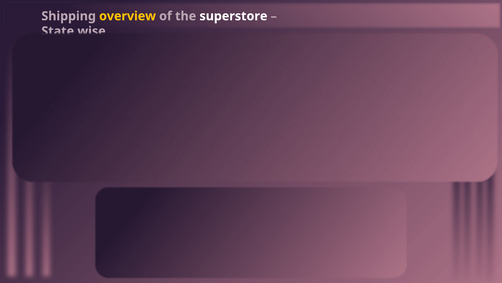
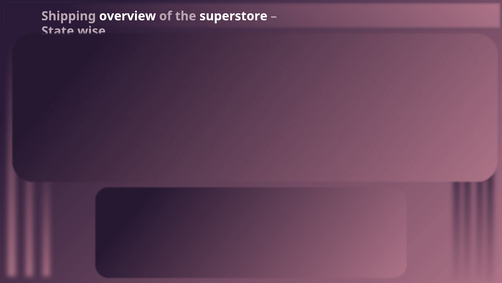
overview colour: yellow -> white (128, 16)
